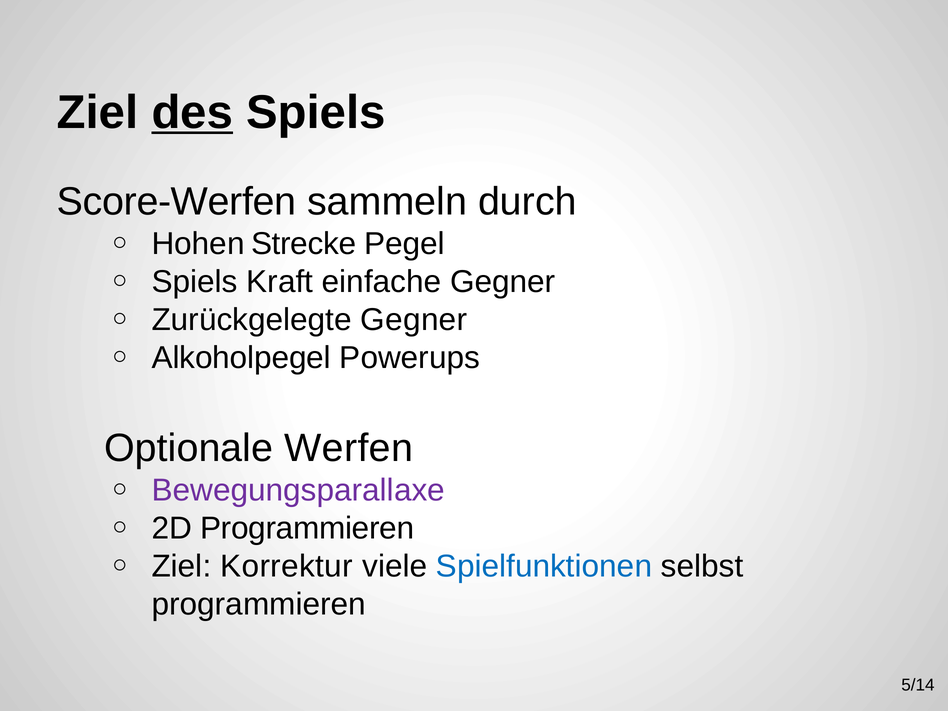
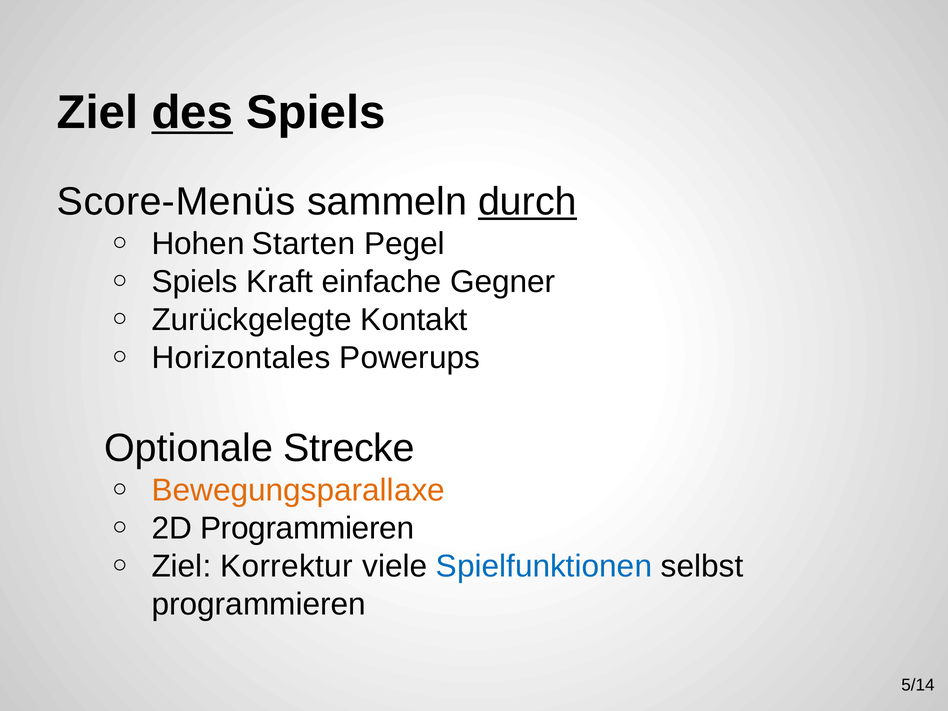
Score-Werfen: Score-Werfen -> Score-Menüs (176, 202)
durch underline: none -> present (527, 202)
Strecke: Strecke -> Starten (303, 244)
Zurückgelegte Gegner: Gegner -> Kontakt (414, 320)
Alkoholpegel: Alkoholpegel -> Horizontales (241, 358)
Werfen: Werfen -> Strecke (349, 448)
Bewegungsparallaxe colour: purple -> orange (298, 490)
